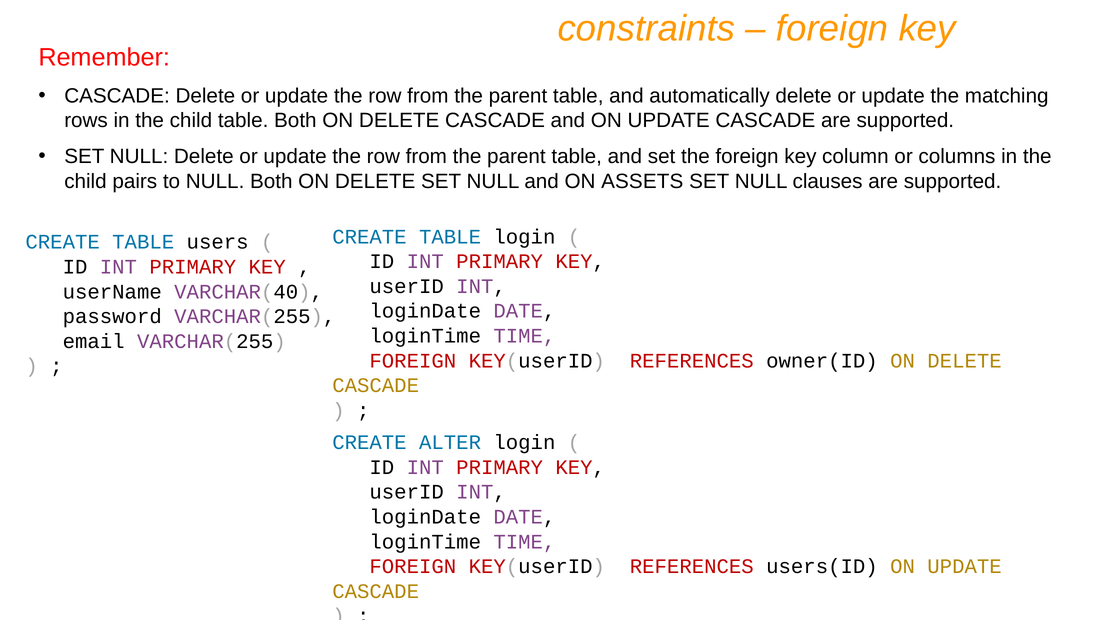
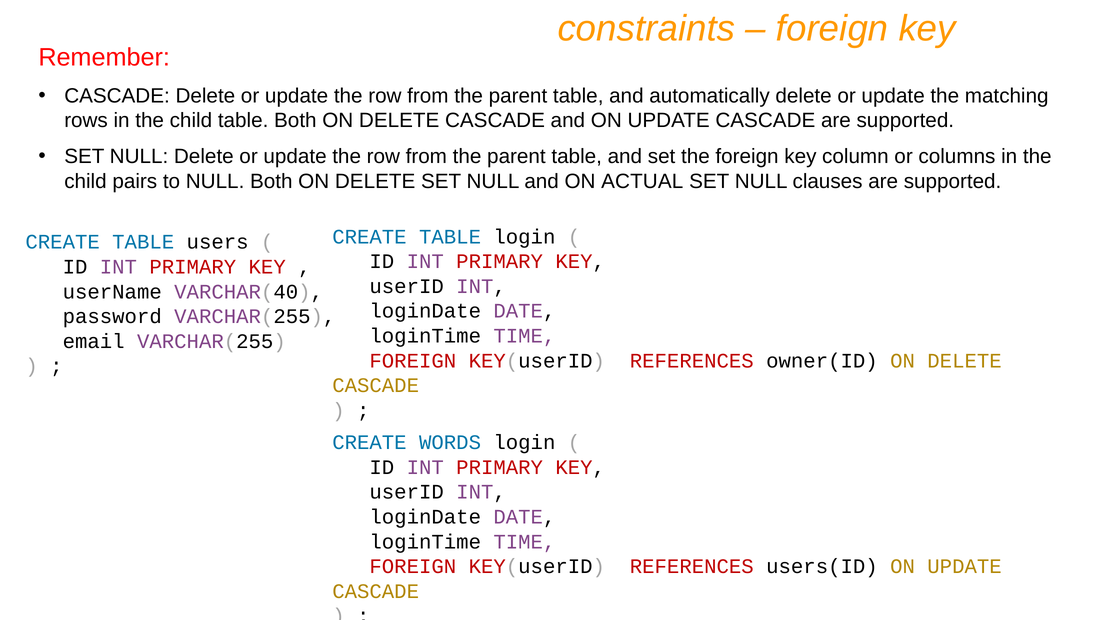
ASSETS: ASSETS -> ACTUAL (642, 181)
ALTER: ALTER -> WORDS (450, 442)
